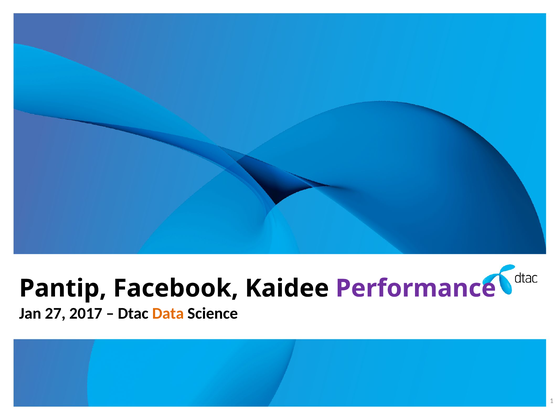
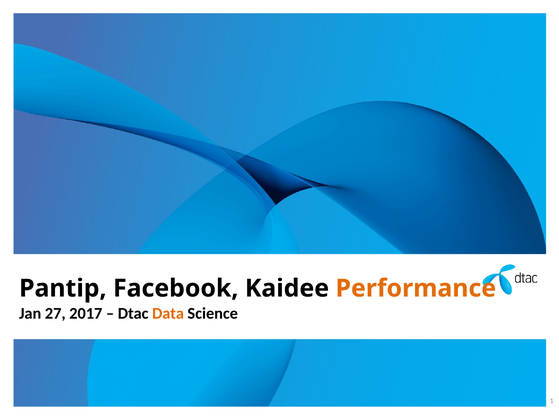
Performance colour: purple -> orange (416, 288)
